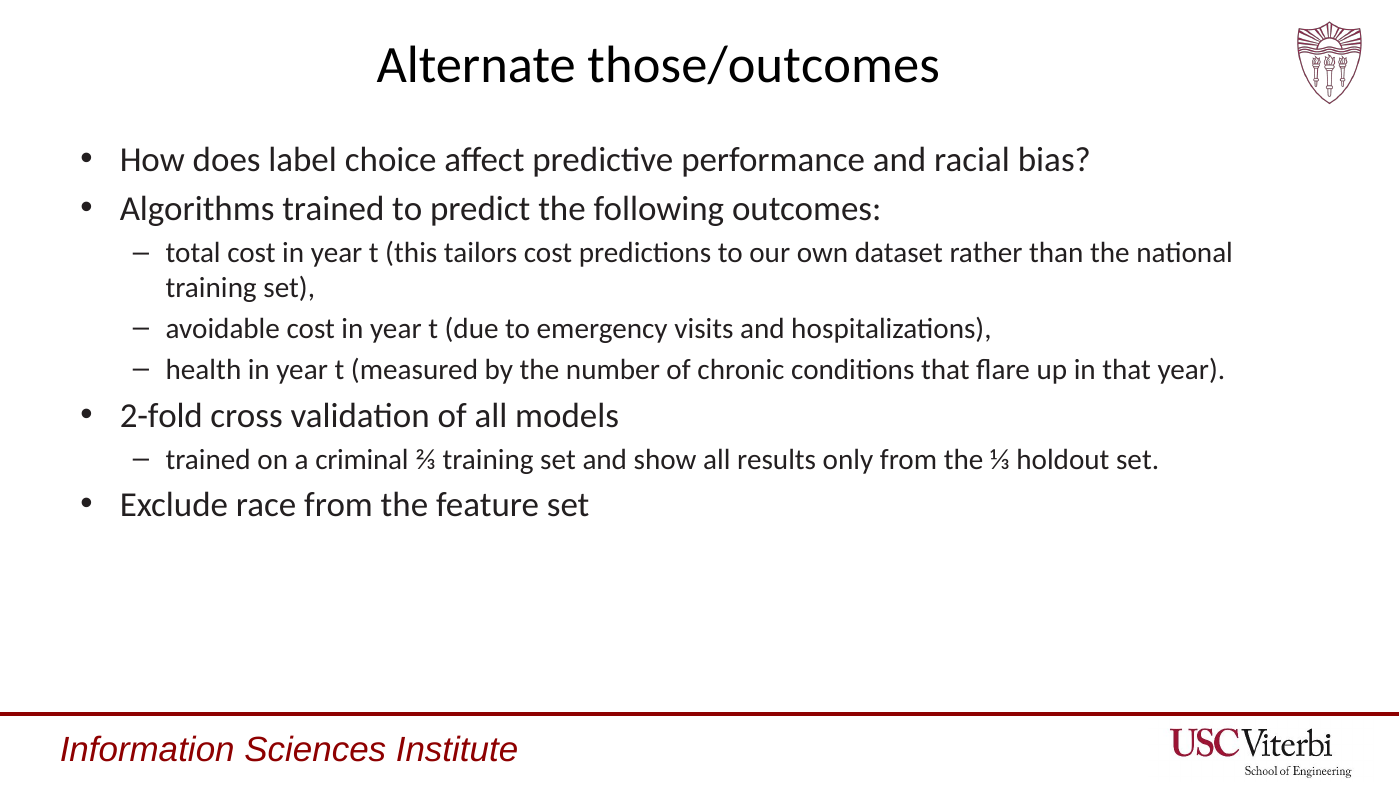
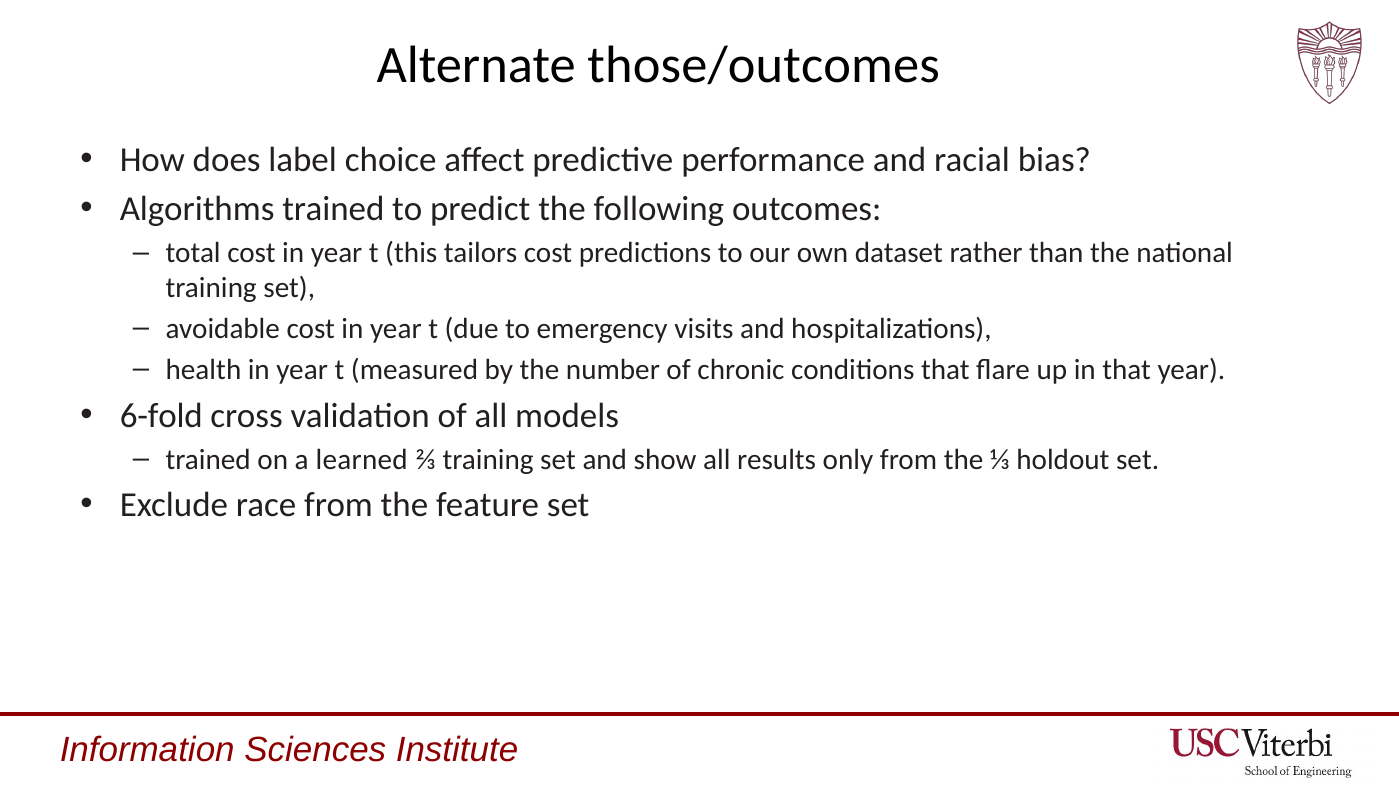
2-fold: 2-fold -> 6-fold (161, 416)
criminal: criminal -> learned (362, 459)
